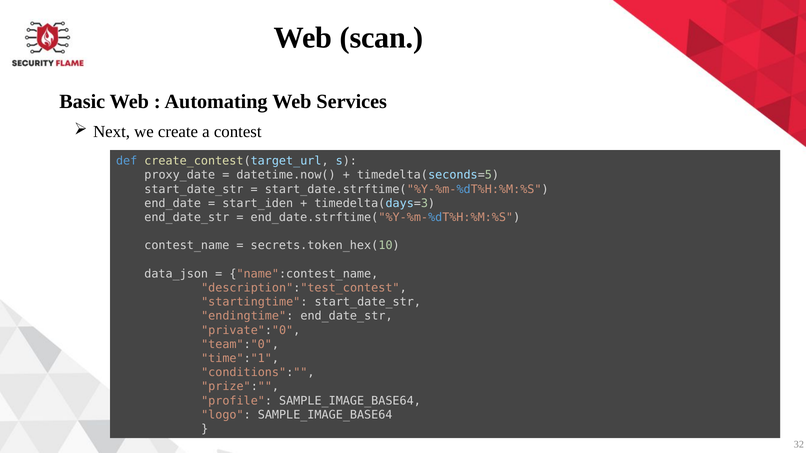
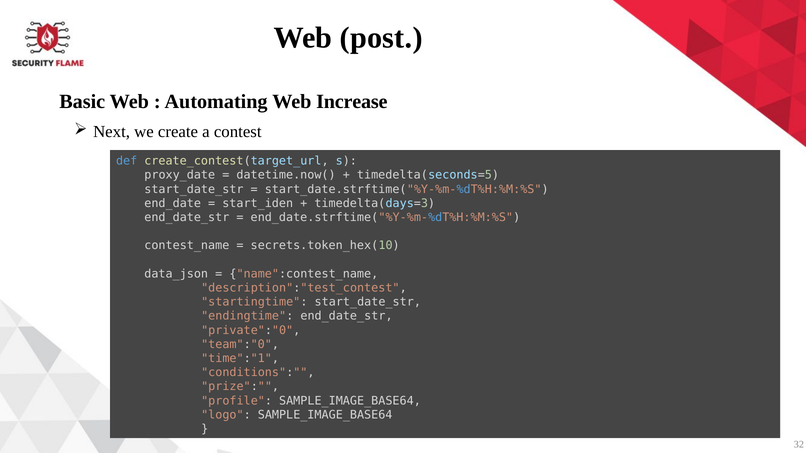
scan: scan -> post (381, 38)
Services: Services -> Increase (352, 101)
